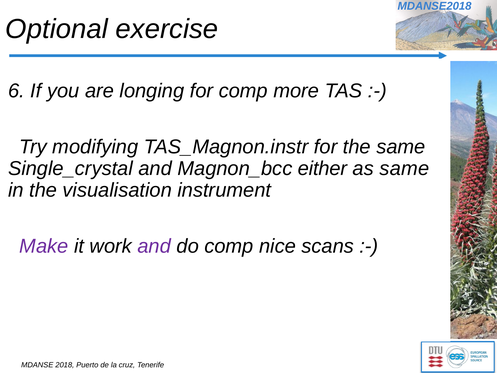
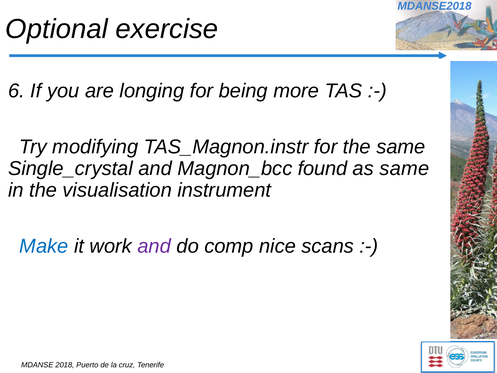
for comp: comp -> being (243, 91)
either: either -> found (323, 169)
Make colour: purple -> blue (44, 246)
